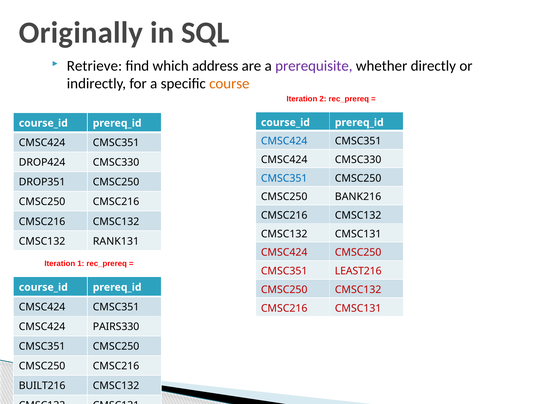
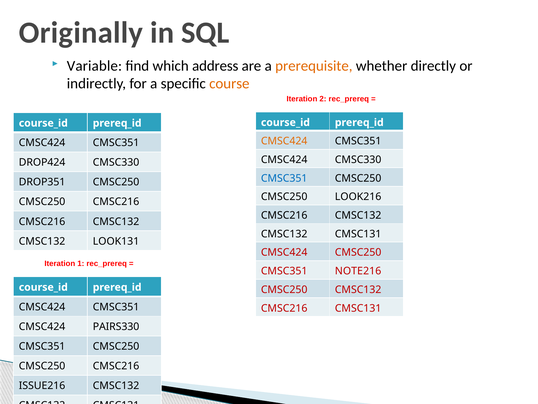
Retrieve: Retrieve -> Variable (94, 66)
prerequisite colour: purple -> orange (314, 66)
CMSC424 colour: blue -> orange (284, 141)
BANK216: BANK216 -> LOOK216 (358, 197)
RANK131: RANK131 -> LOOK131 (116, 241)
LEAST216: LEAST216 -> NOTE216 (358, 271)
BUILT216: BUILT216 -> ISSUE216 (42, 385)
